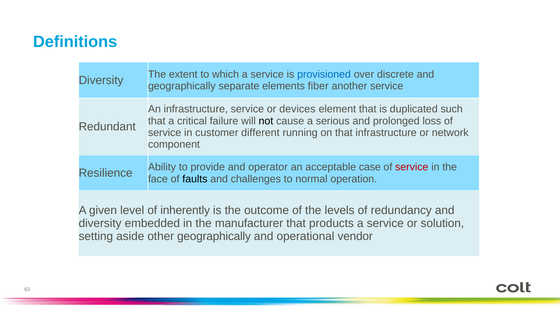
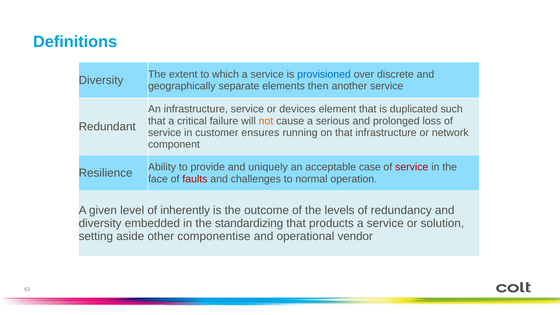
fiber: fiber -> then (318, 86)
not colour: black -> orange (266, 121)
different: different -> ensures (260, 133)
operator: operator -> uniquely (268, 167)
faults colour: black -> red (195, 179)
manufacturer: manufacturer -> standardizing (249, 223)
other geographically: geographically -> componentise (214, 236)
